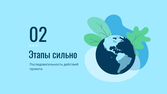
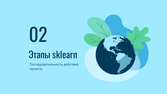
сильно: сильно -> sklearn (65, 55)
